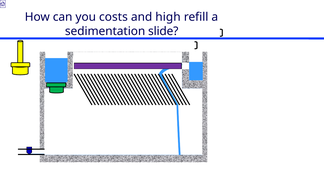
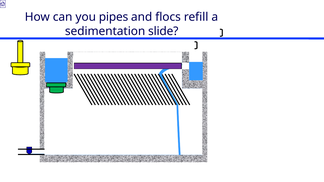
costs: costs -> pipes (114, 17)
high: high -> flocs (168, 17)
